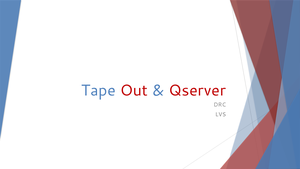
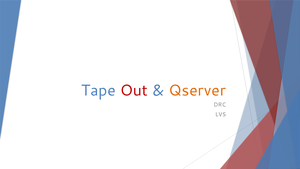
Qserver colour: red -> orange (197, 90)
